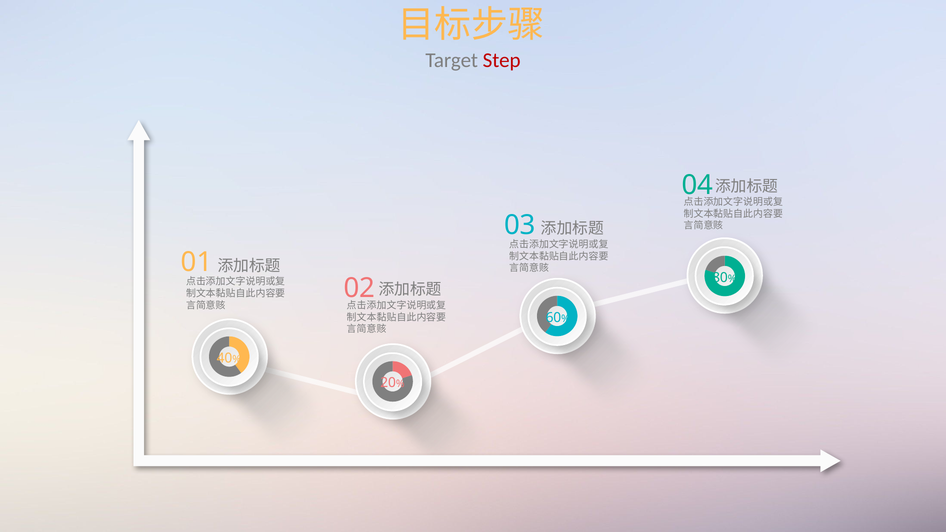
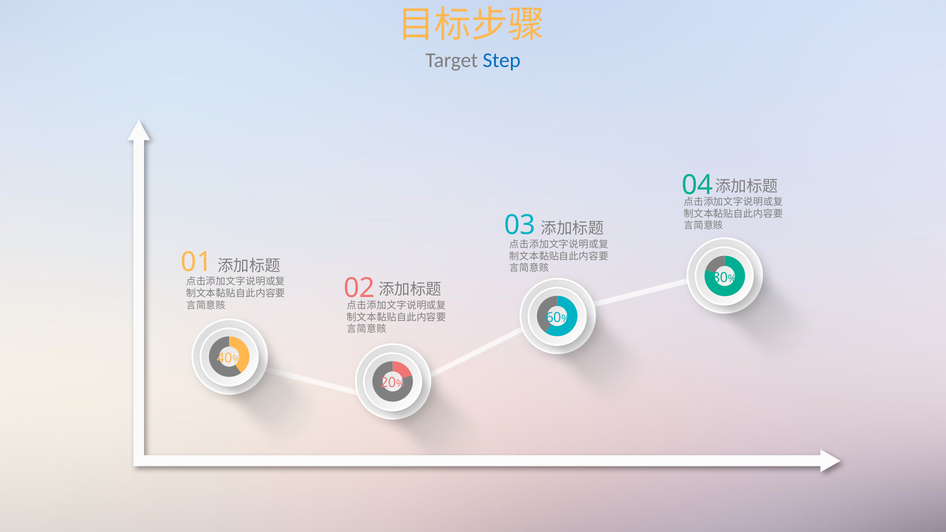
Step colour: red -> blue (502, 60)
